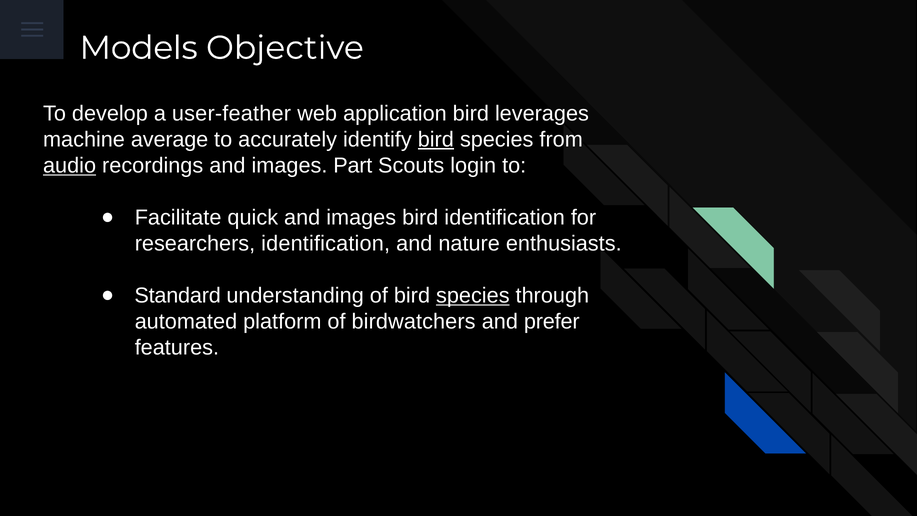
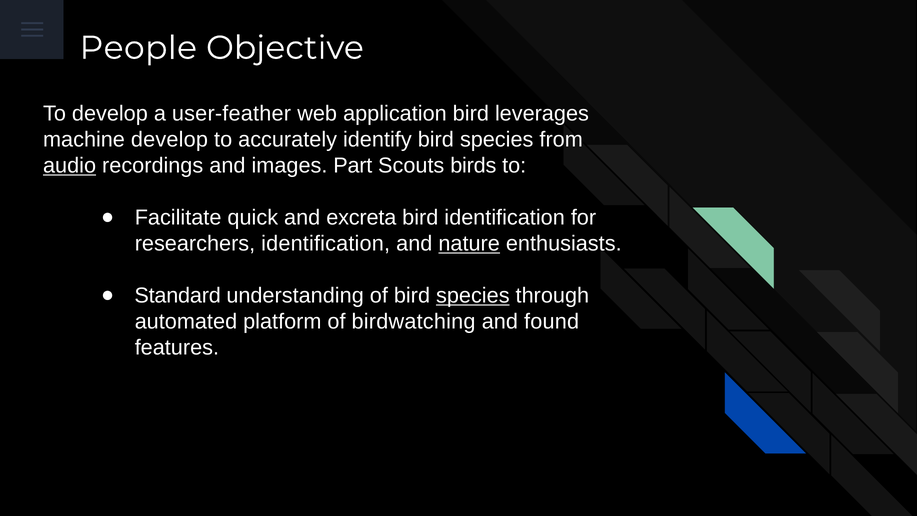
Models: Models -> People (138, 48)
machine average: average -> develop (169, 140)
bird underline: present -> none (436, 140)
login: login -> birds (473, 166)
quick and images: images -> excreta (361, 218)
nature underline: none -> present (469, 244)
birdwatchers: birdwatchers -> birdwatching (414, 321)
prefer: prefer -> found (552, 321)
